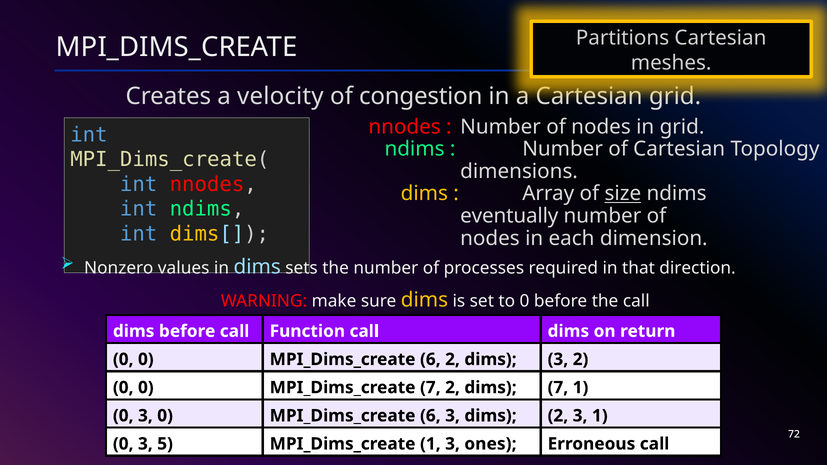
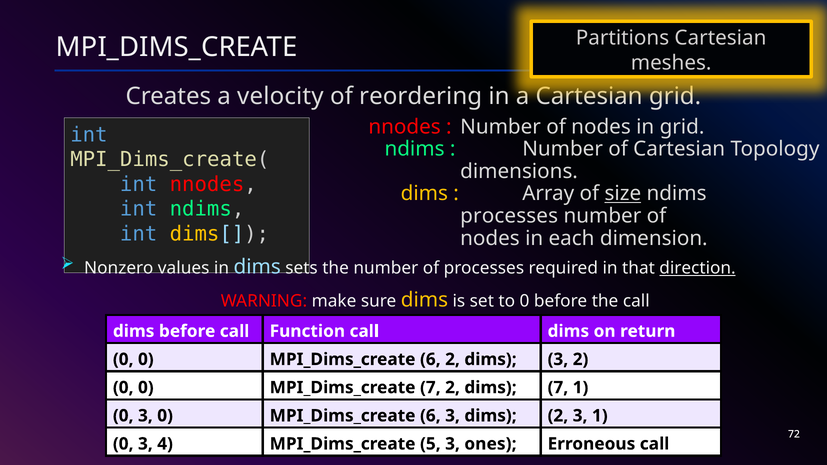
congestion: congestion -> reordering (421, 96)
eventually: eventually -> processes (509, 216)
direction underline: none -> present (698, 268)
5: 5 -> 4 (165, 444)
MPI_Dims_create 1: 1 -> 5 (430, 444)
